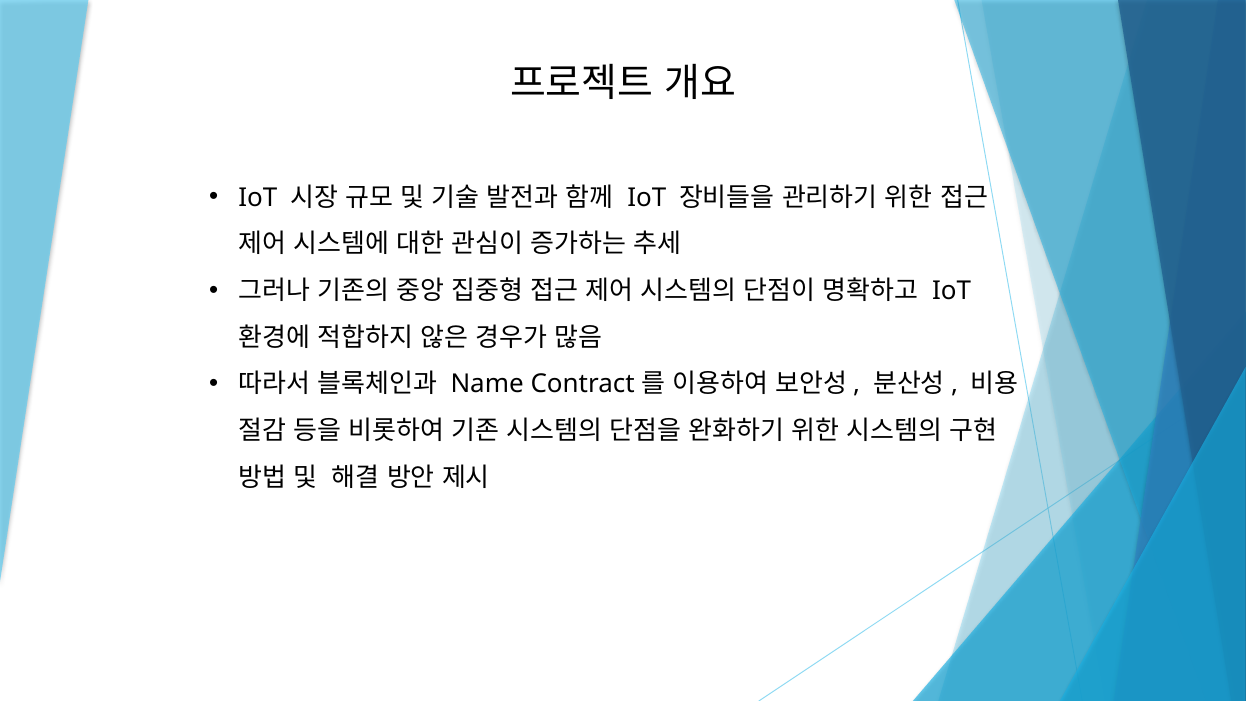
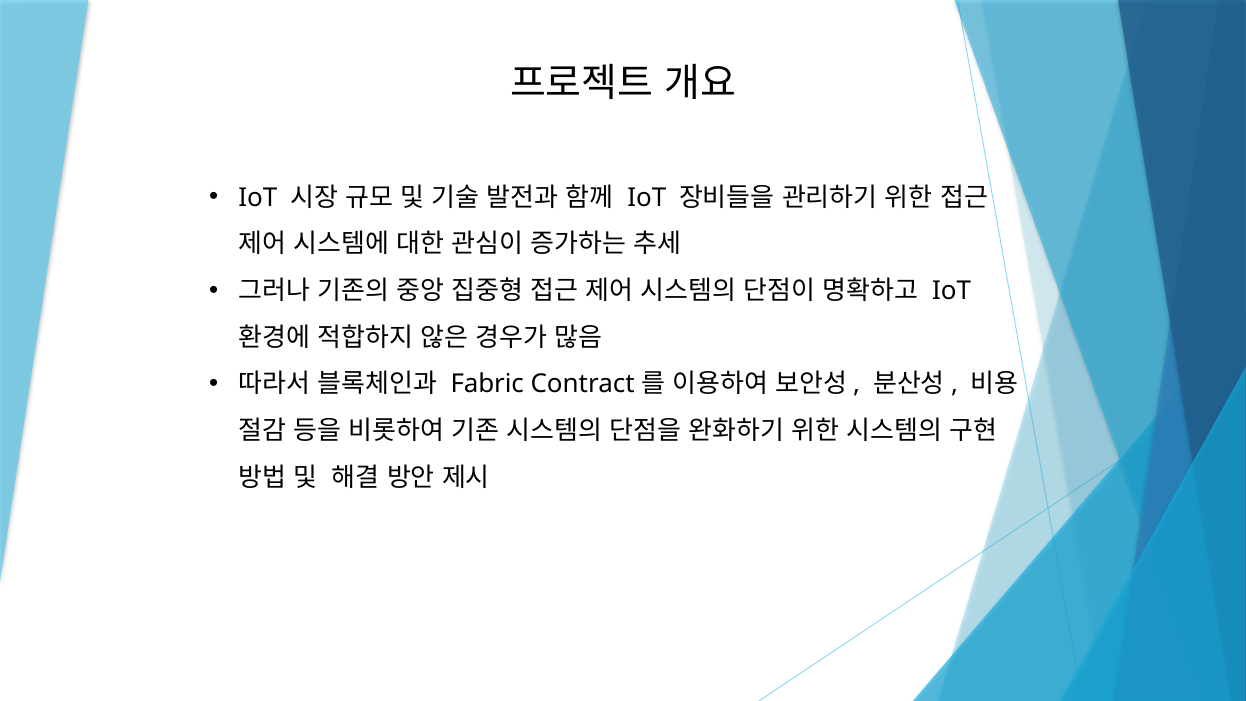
Name: Name -> Fabric (487, 384)
